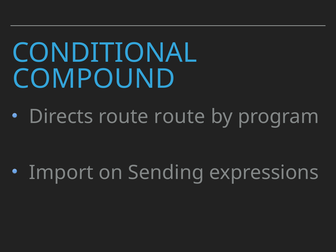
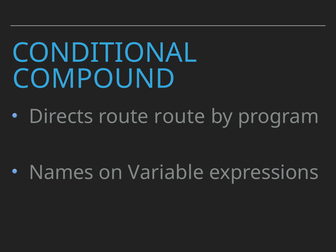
Import: Import -> Names (61, 173)
Sending: Sending -> Variable (166, 173)
